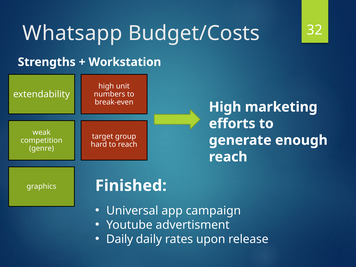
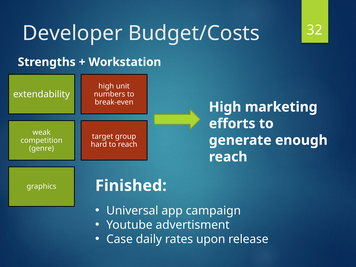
Whatsapp: Whatsapp -> Developer (73, 33)
Daily: Daily -> Case (120, 239)
